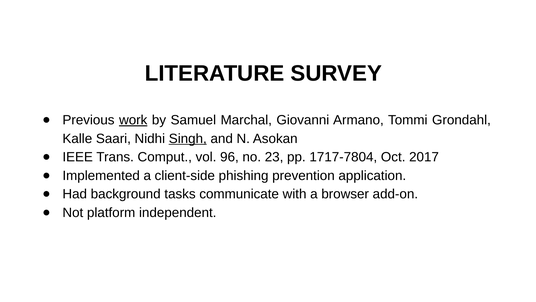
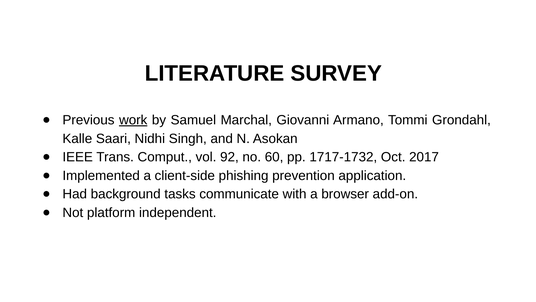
Singh underline: present -> none (188, 138)
96: 96 -> 92 (229, 157)
23: 23 -> 60 (274, 157)
1717-7804: 1717-7804 -> 1717-1732 (343, 157)
